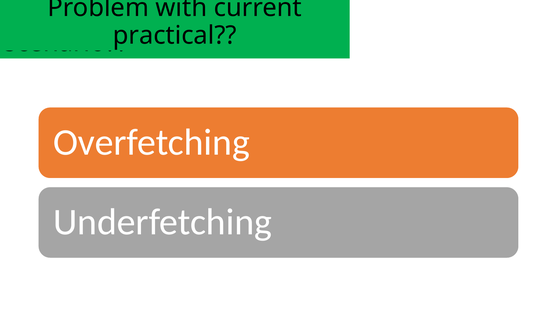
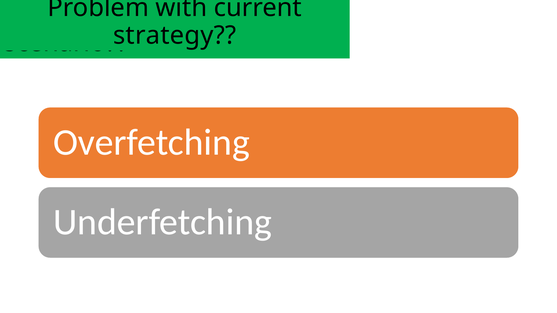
practical: practical -> strategy (175, 35)
